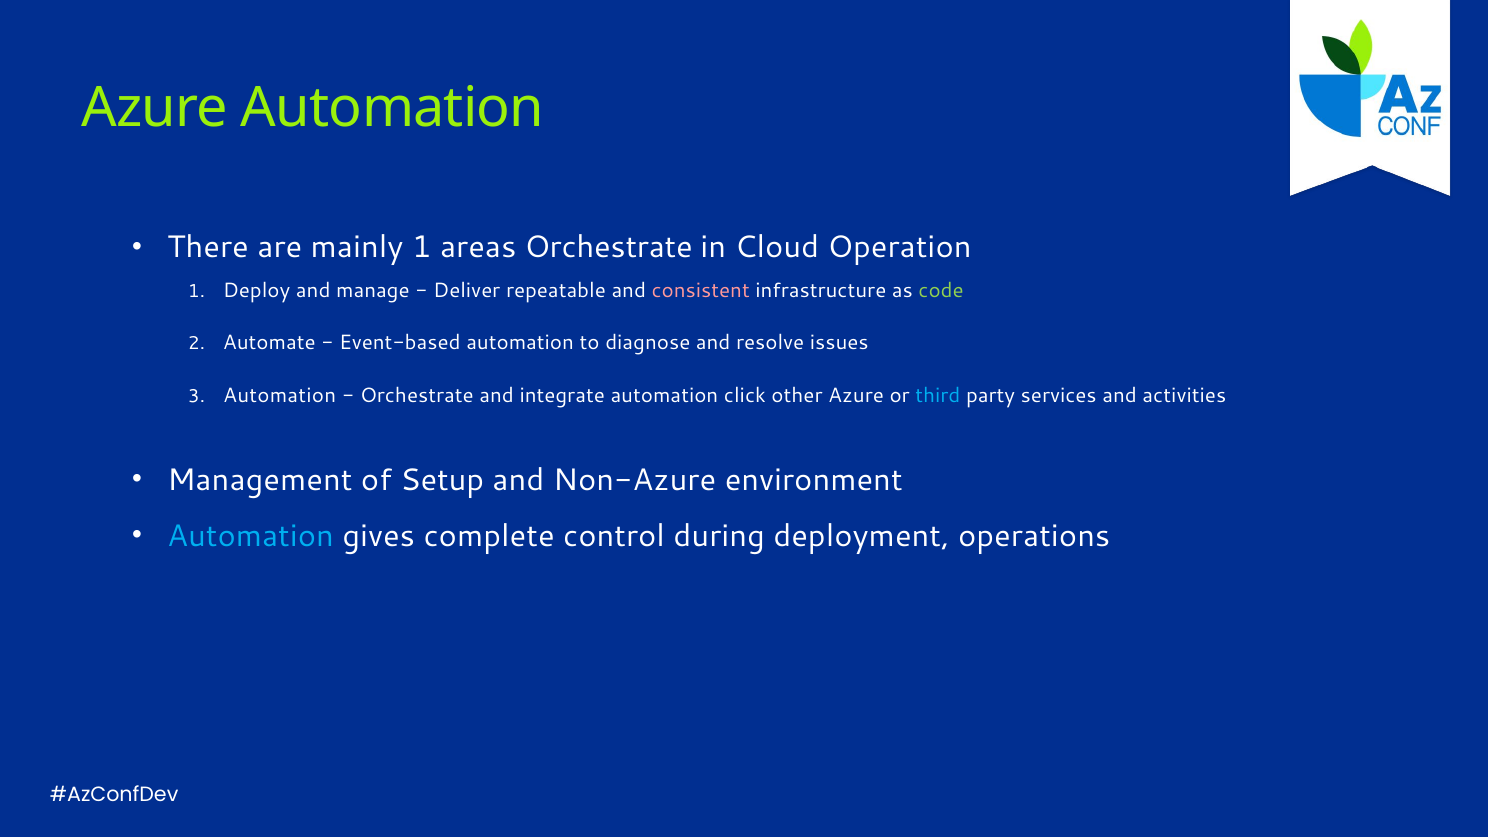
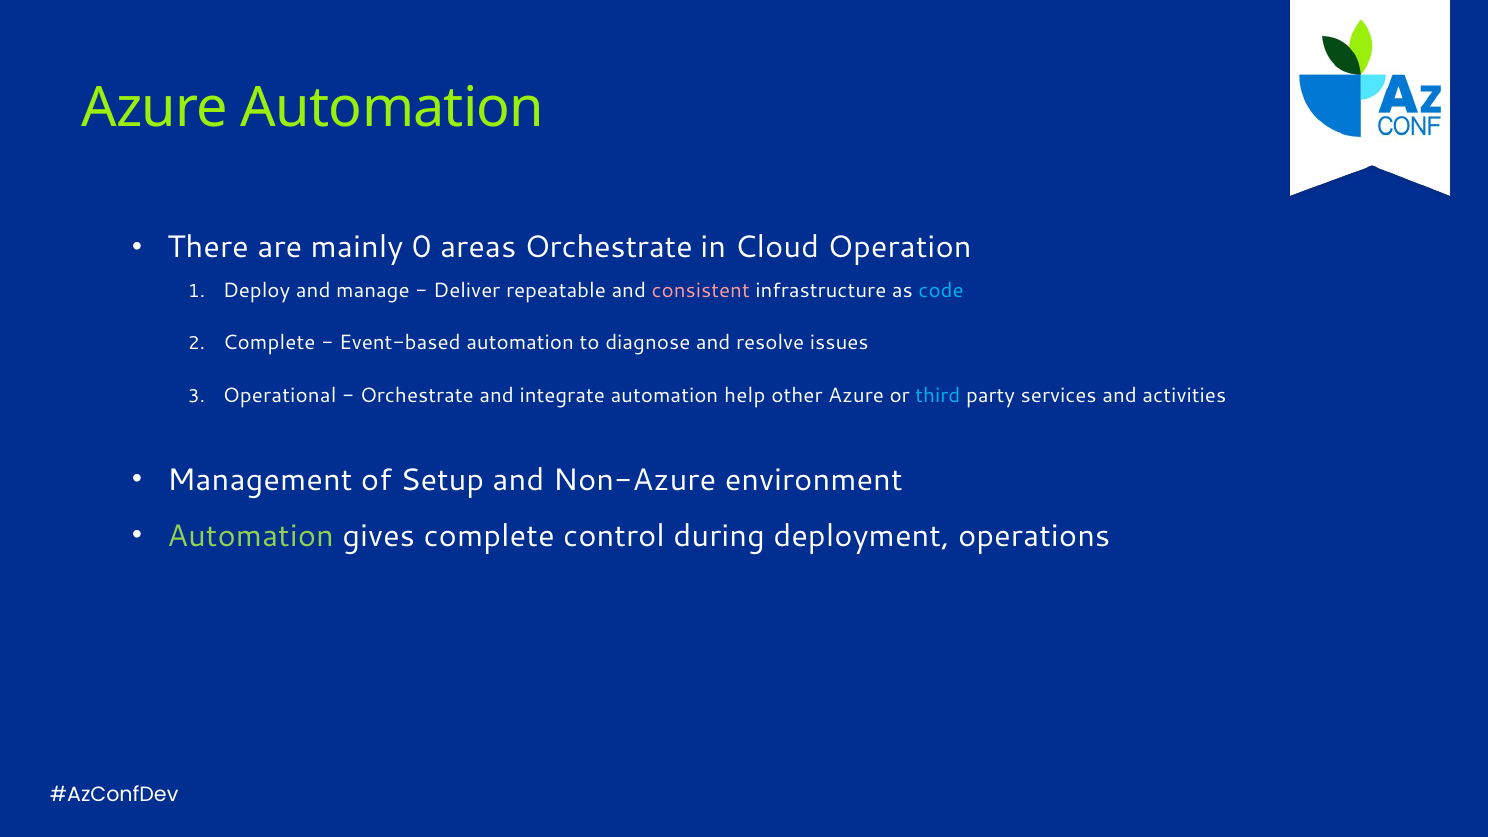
mainly 1: 1 -> 0 (422, 248)
code colour: light green -> light blue (941, 290)
Automate: Automate -> Complete (269, 343)
3 Automation: Automation -> Operational (280, 396)
click: click -> help (745, 396)
Automation colour: light blue -> light green (251, 536)
